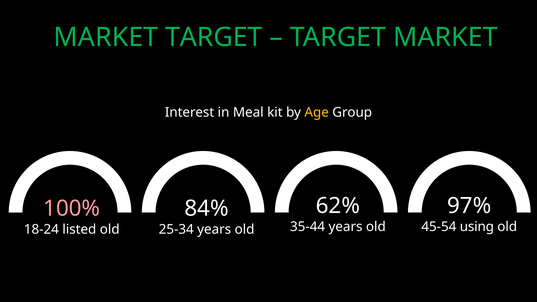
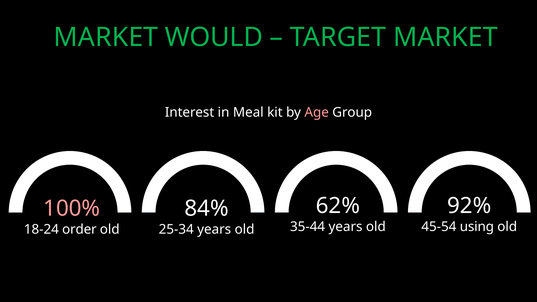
MARKET TARGET: TARGET -> WOULD (214, 37)
Age colour: yellow -> pink (317, 113)
97%: 97% -> 92% (469, 206)
listed: listed -> order (79, 229)
